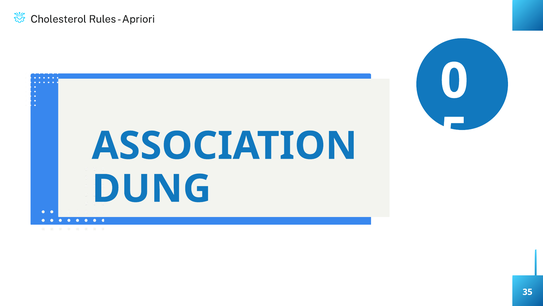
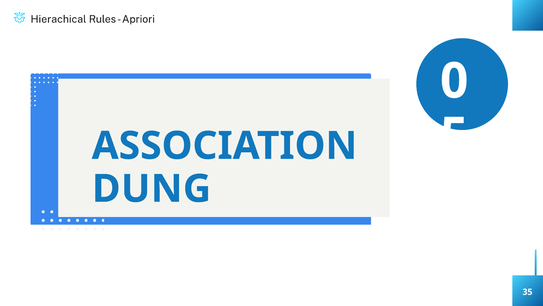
Cholesterol: Cholesterol -> Hierachical (58, 19)
